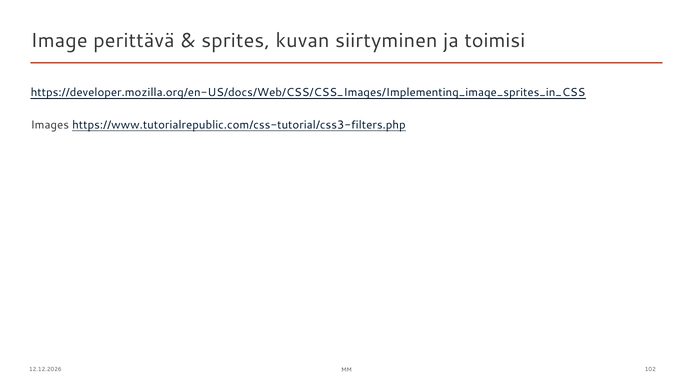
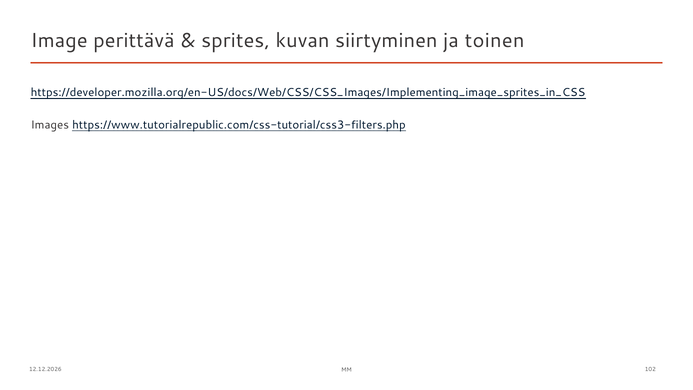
toimisi: toimisi -> toinen (495, 41)
